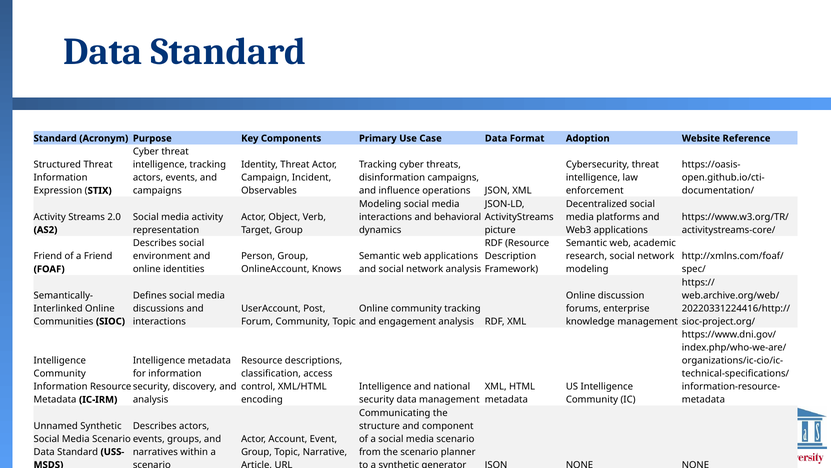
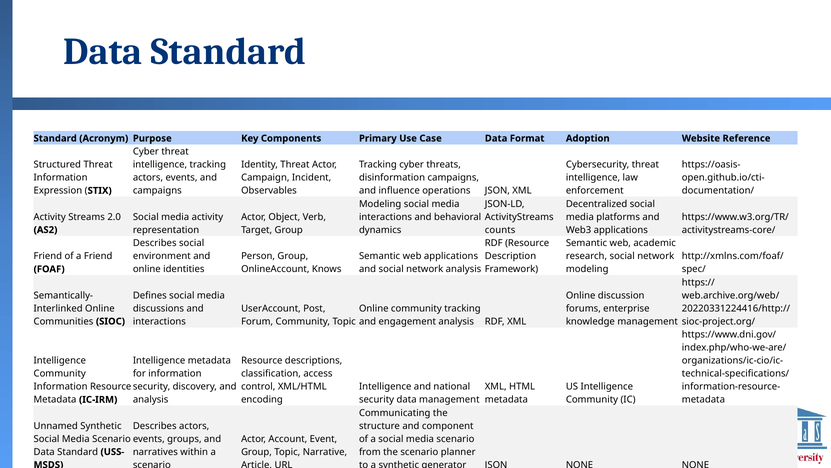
picture: picture -> counts (500, 230)
